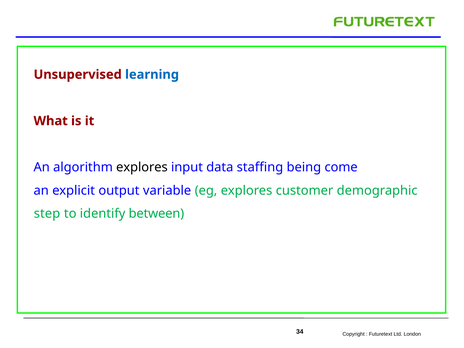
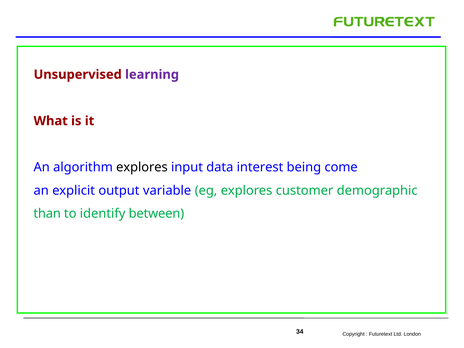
learning colour: blue -> purple (152, 75)
staffing: staffing -> interest (260, 167)
step: step -> than (47, 214)
